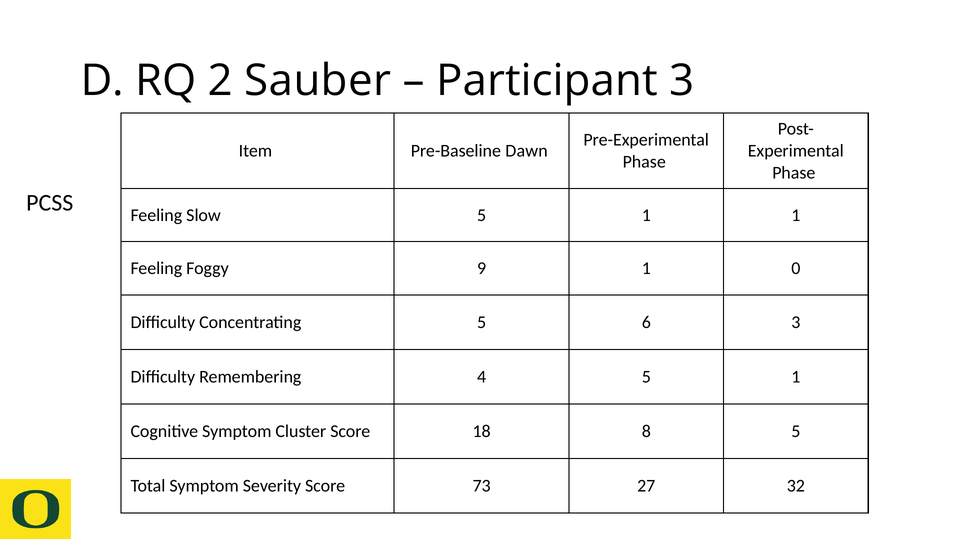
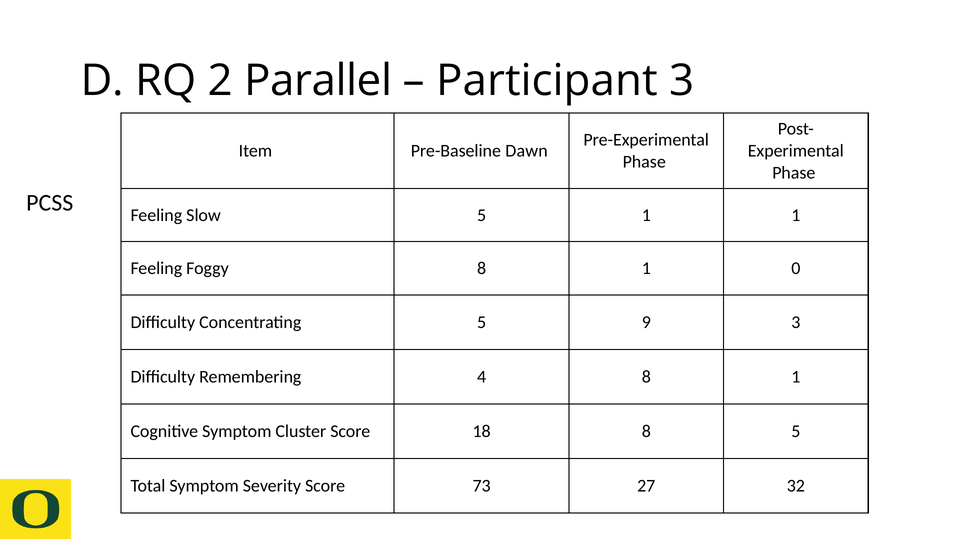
Sauber: Sauber -> Parallel (318, 81)
Foggy 9: 9 -> 8 (482, 269)
6: 6 -> 9 (646, 323)
4 5: 5 -> 8 (646, 377)
